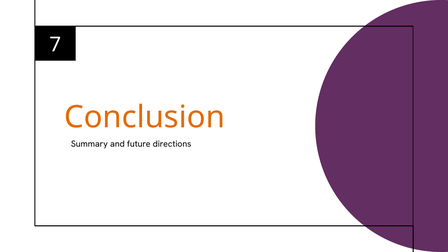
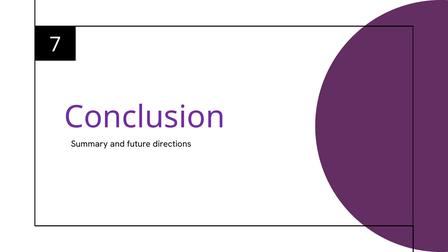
Conclusion colour: orange -> purple (144, 117)
